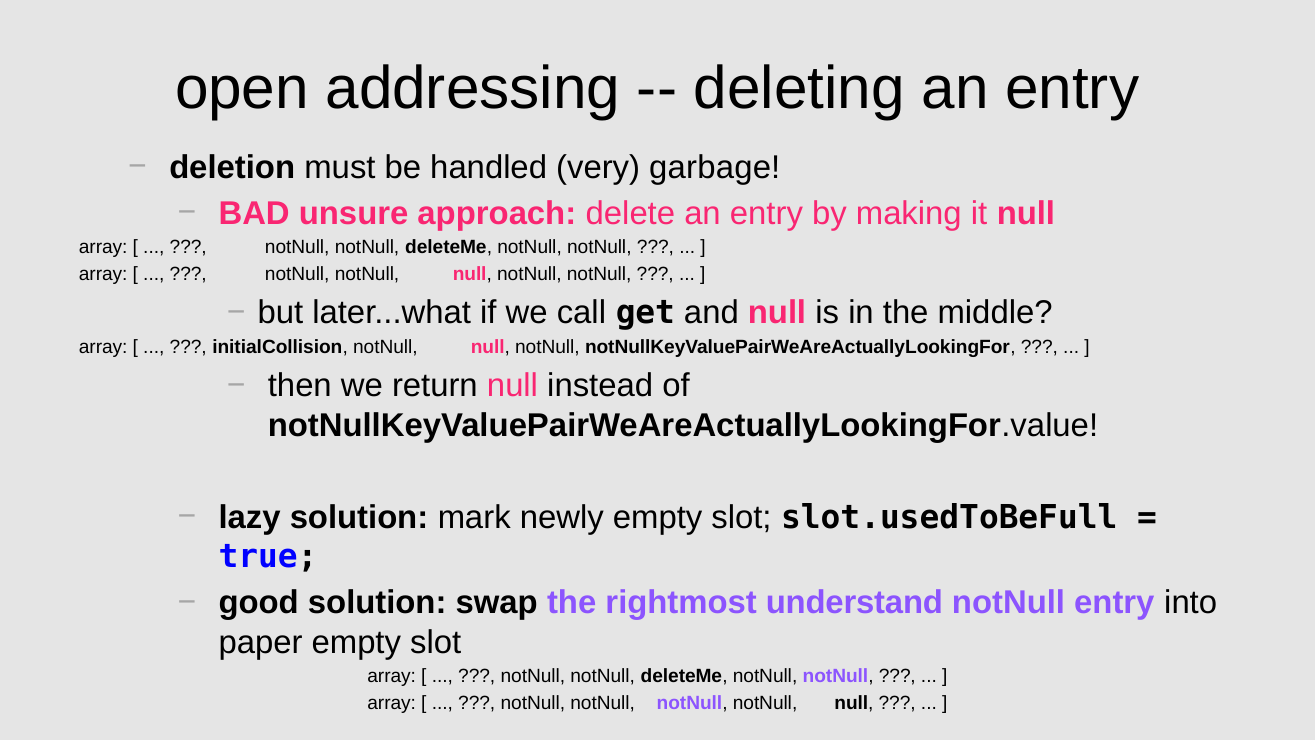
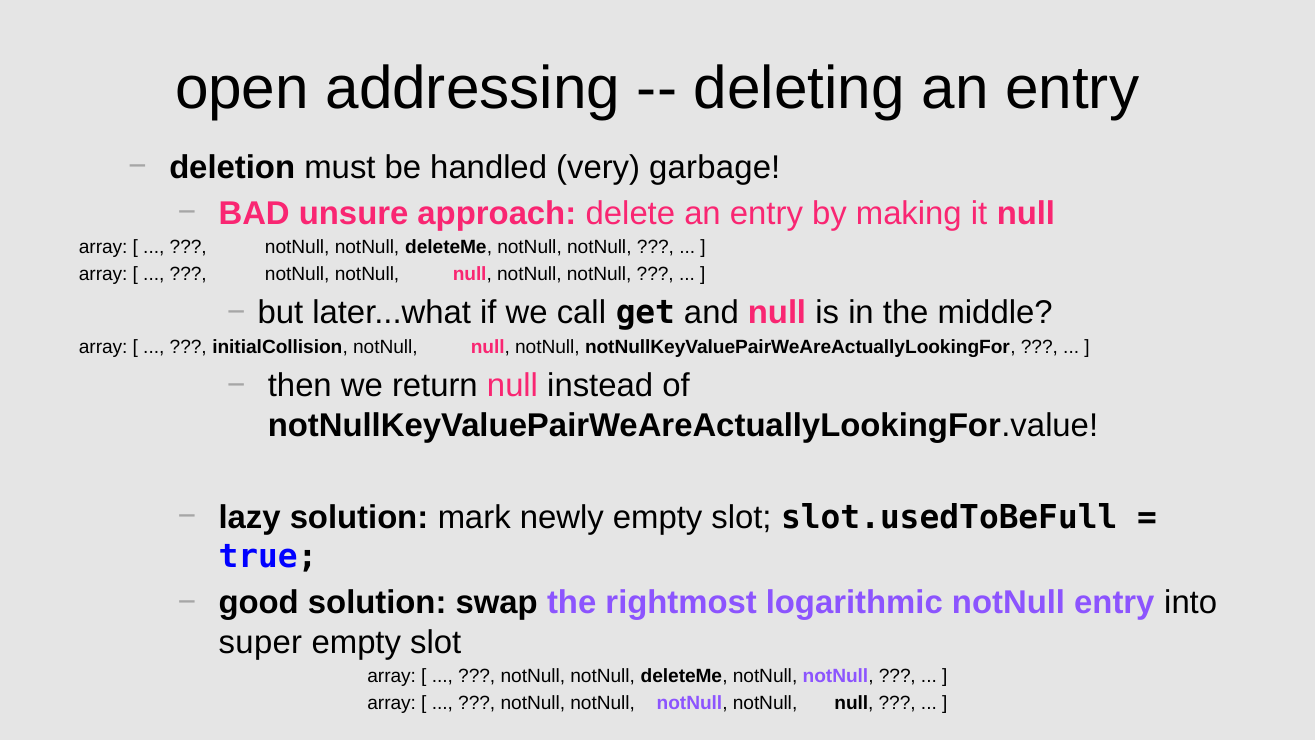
understand: understand -> logarithmic (854, 603)
paper: paper -> super (260, 642)
